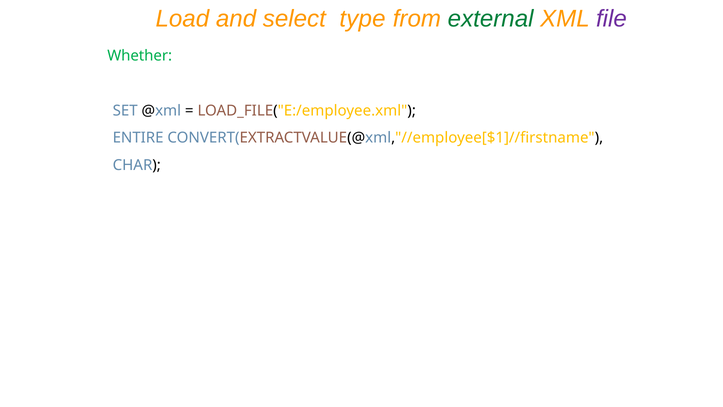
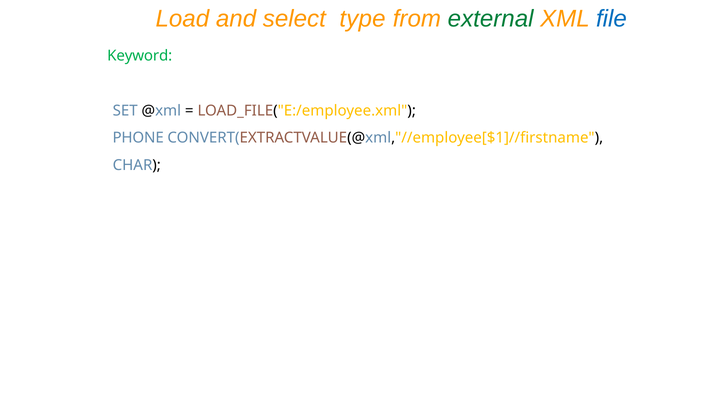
file colour: purple -> blue (611, 19)
Whether: Whether -> Keyword (140, 56)
ENTIRE: ENTIRE -> PHONE (138, 138)
